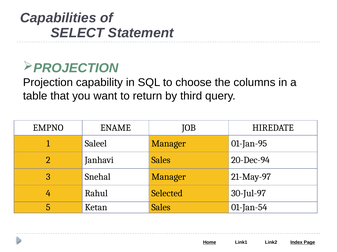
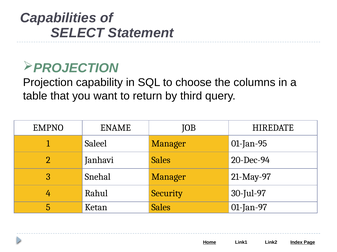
Selected: Selected -> Security (167, 194)
01-Jan-54: 01-Jan-54 -> 01-Jan-97 (249, 208)
